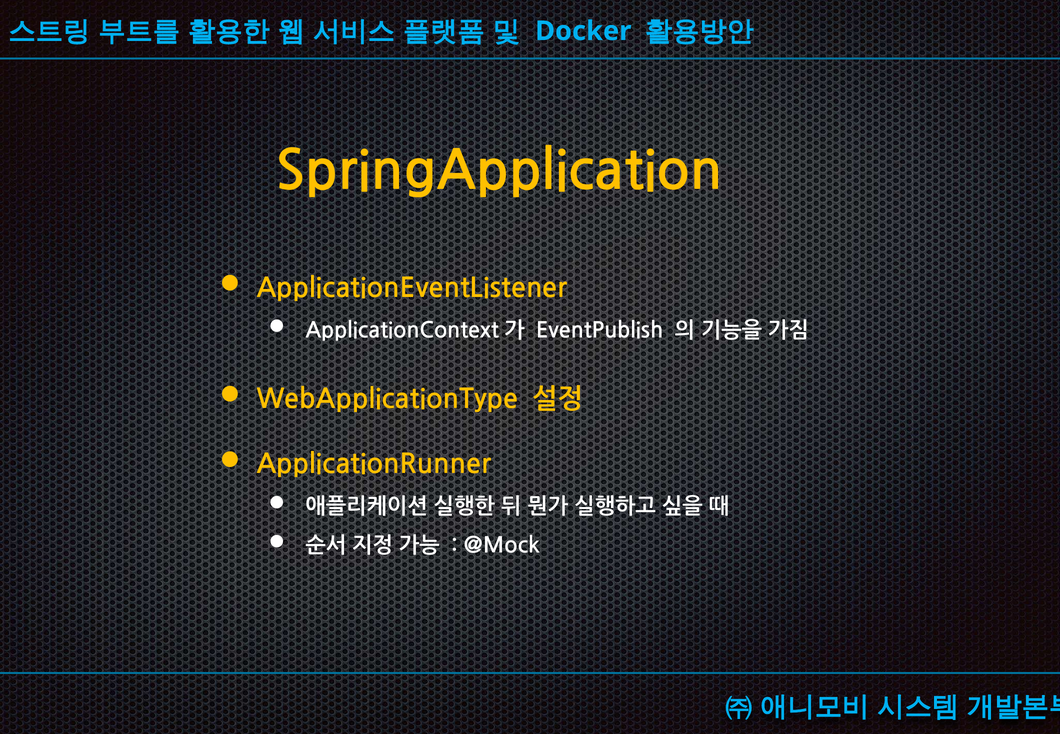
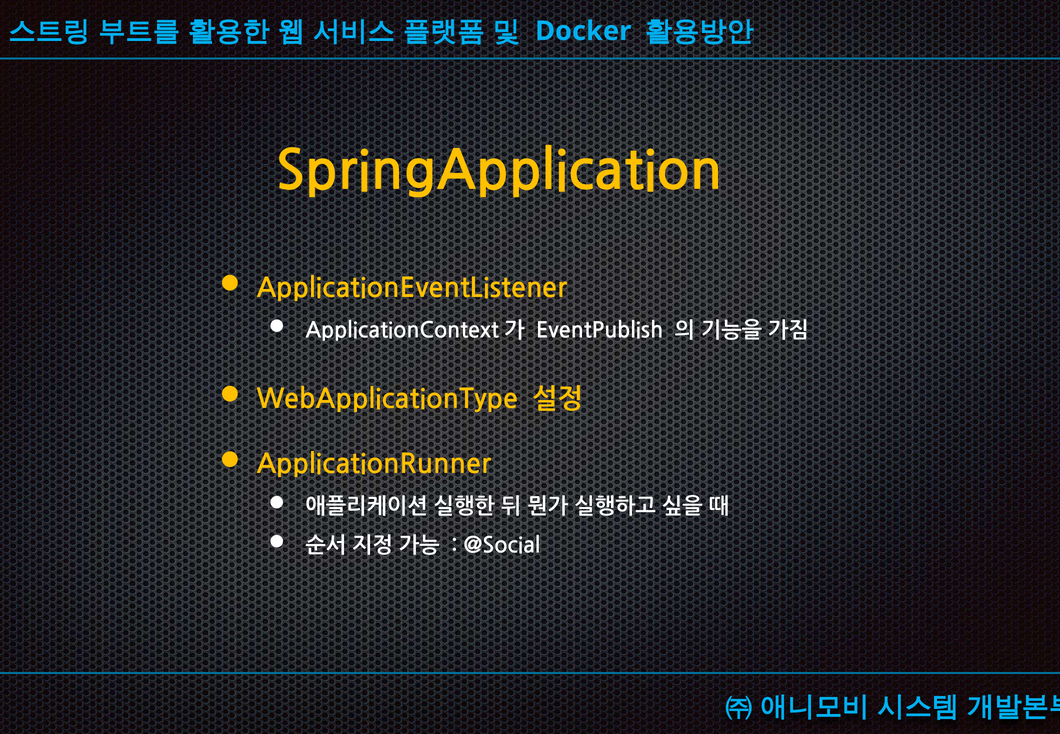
@Mock: @Mock -> @Social (502, 545)
